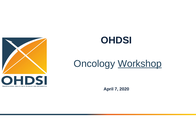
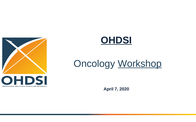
OHDSI underline: none -> present (116, 40)
